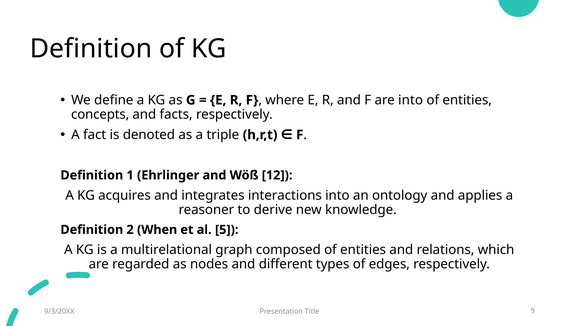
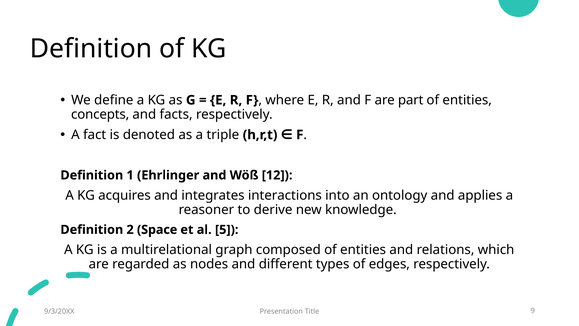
are into: into -> part (411, 100)
When: When -> Space (157, 229)
